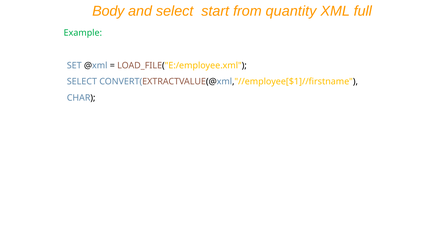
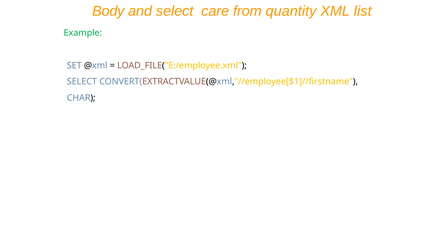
start: start -> care (215, 11)
full: full -> list (363, 11)
